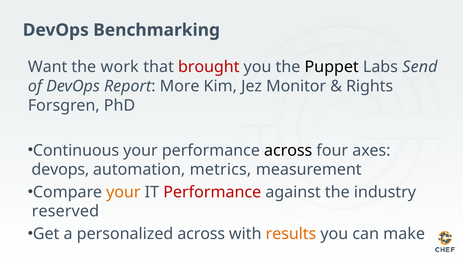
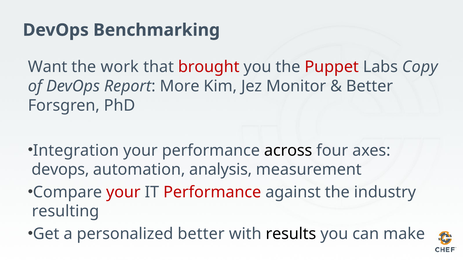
Puppet colour: black -> red (332, 67)
Send: Send -> Copy (420, 67)
Rights: Rights -> Better (370, 86)
Continuous: Continuous -> Integration (76, 151)
metrics: metrics -> analysis (221, 170)
your colour: orange -> red (123, 192)
reserved: reserved -> resulting (65, 212)
personalized across: across -> better (201, 234)
results colour: orange -> black (291, 234)
